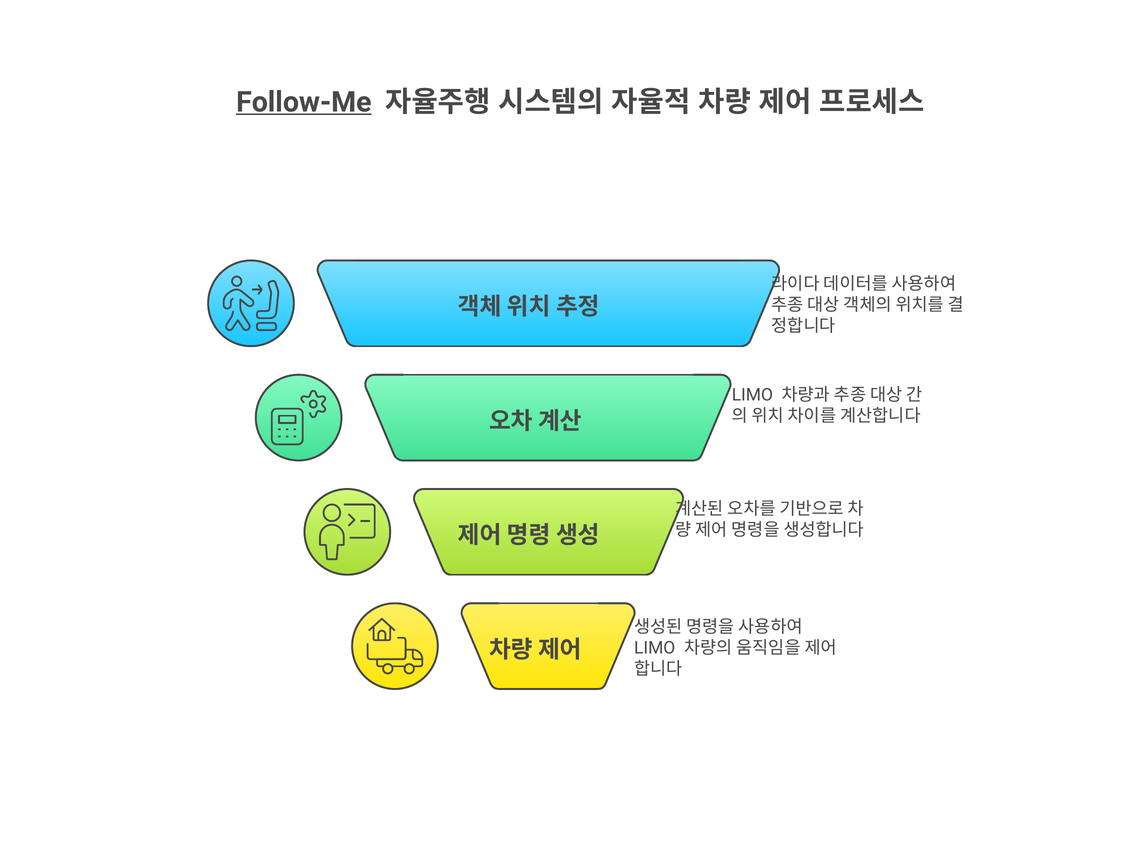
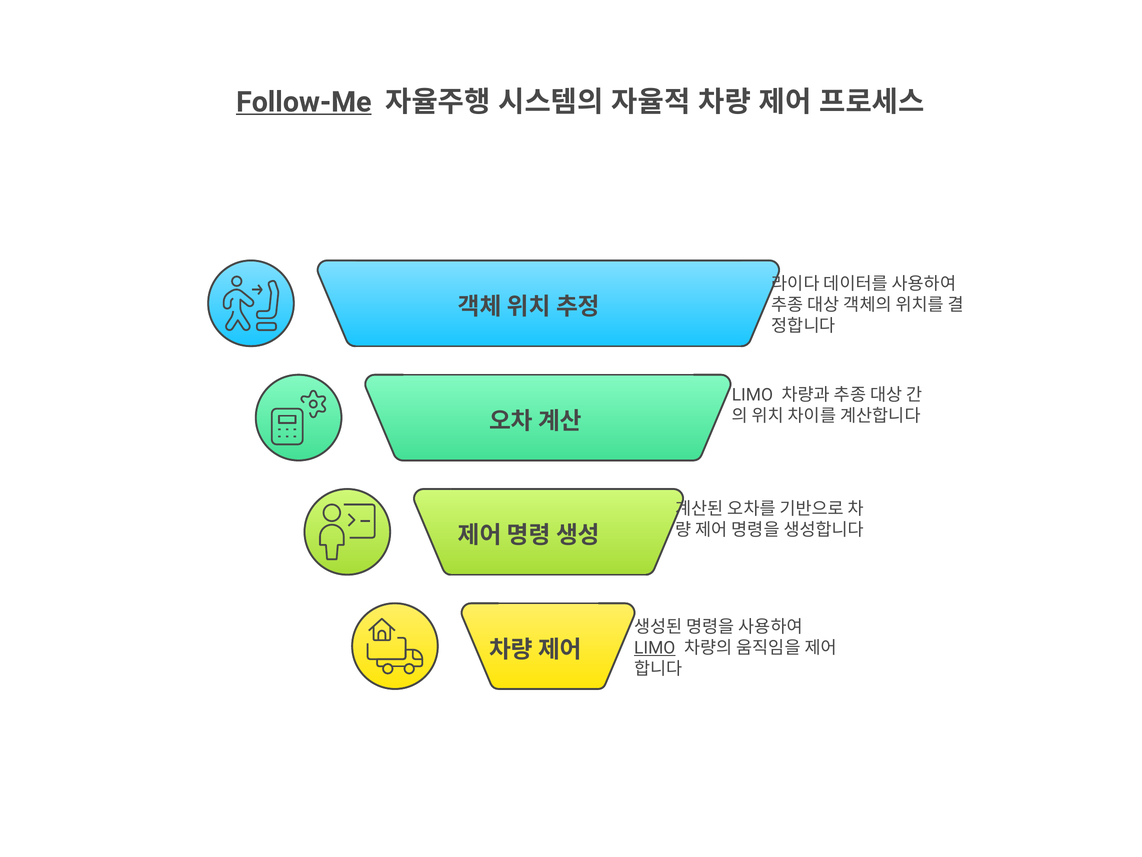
LIMO underline: none -> present (655, 648)
